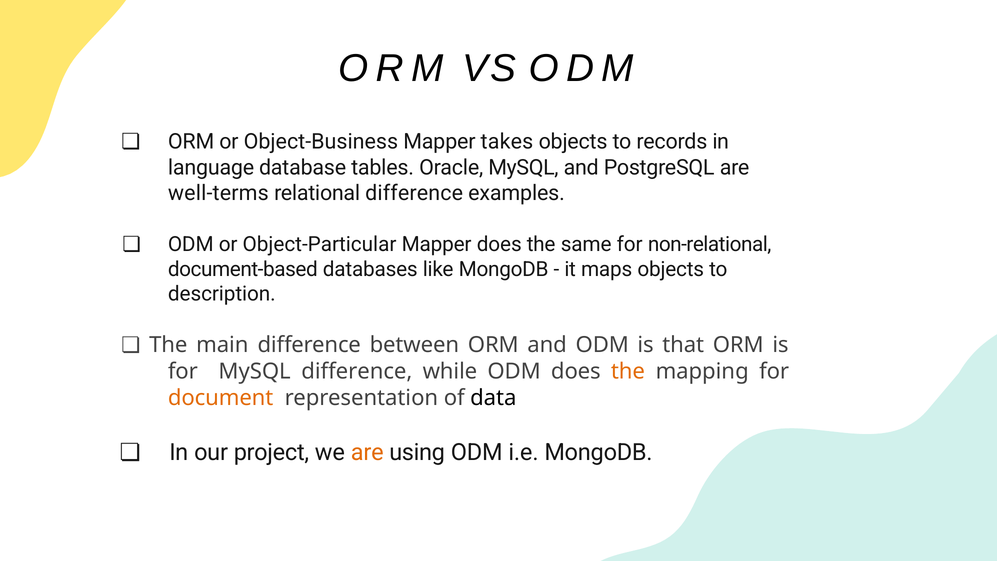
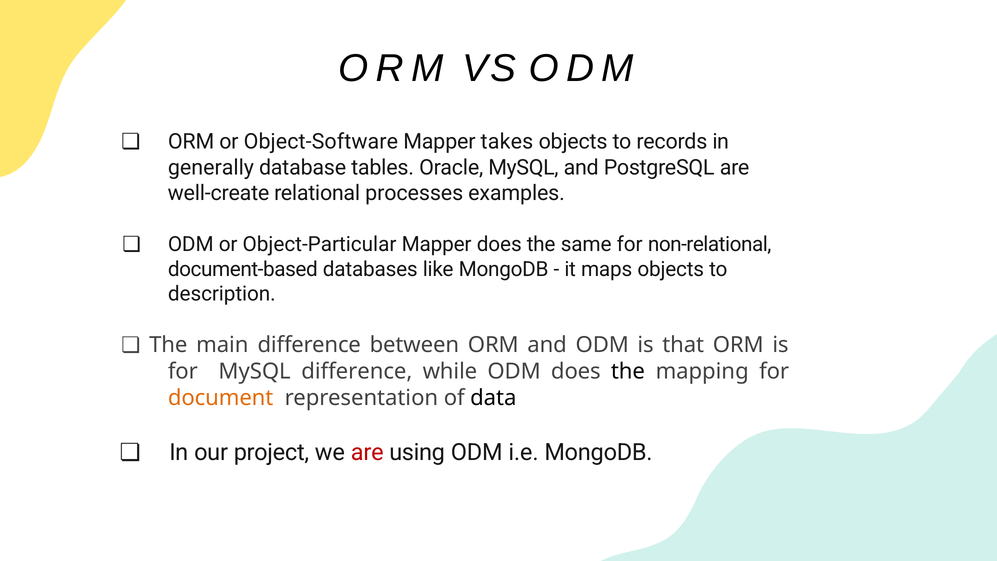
Object-Business: Object-Business -> Object-Software (321, 142)
language: language -> generally (211, 167)
well-terms: well-terms -> well-create (219, 193)
relational difference: difference -> processes (414, 193)
the colour: orange -> black (628, 371)
are colour: orange -> red (367, 452)
